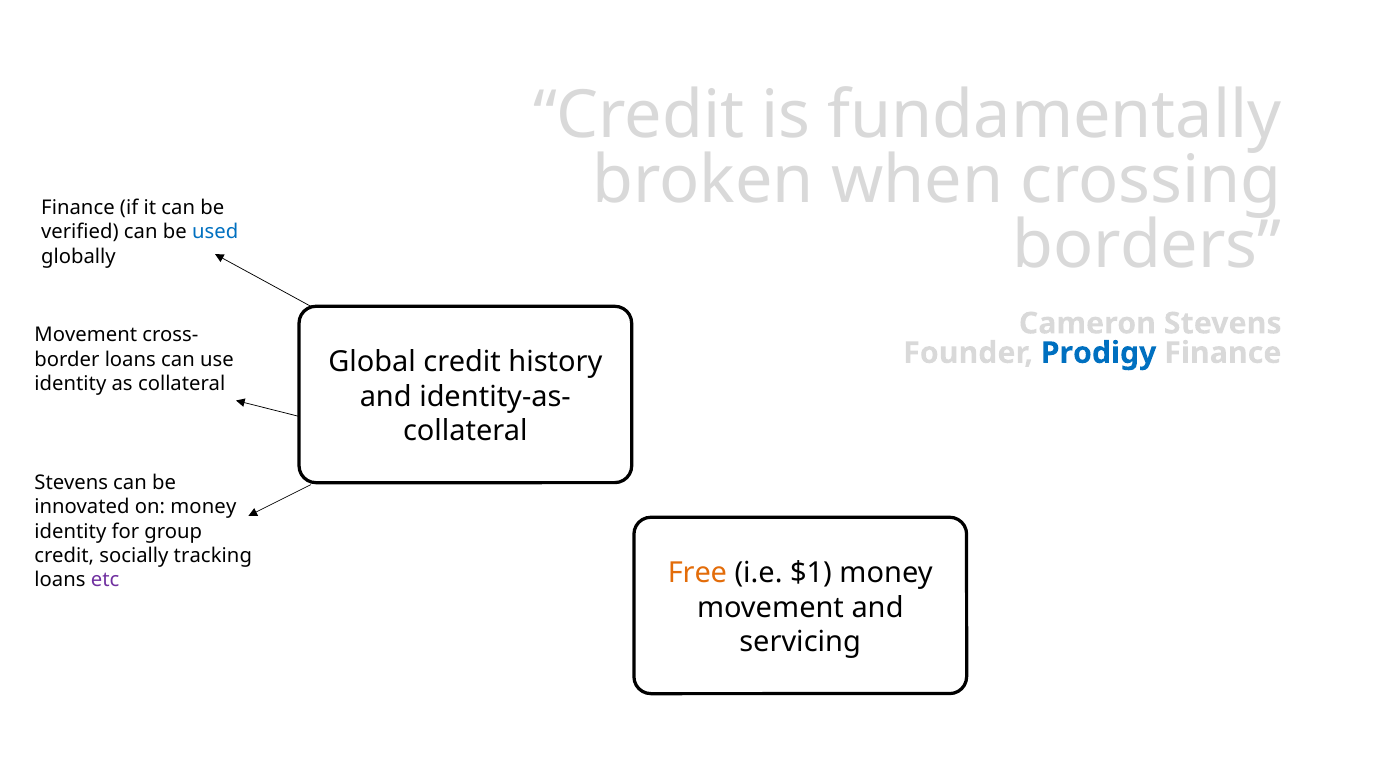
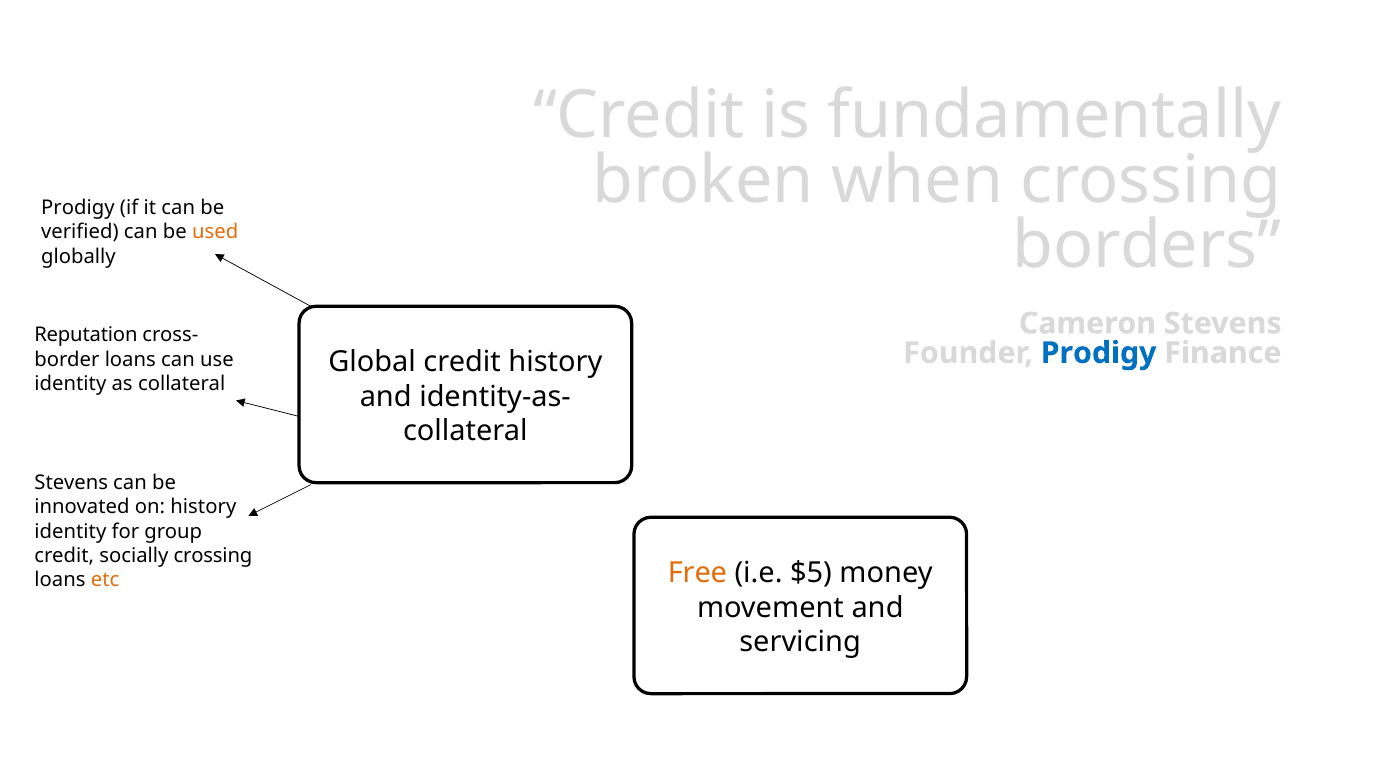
Finance: Finance -> Prodigy (78, 208)
used colour: blue -> orange (215, 232)
Movement: Movement -> Reputation (86, 335)
on money: money -> history (203, 507)
socially tracking: tracking -> crossing (213, 556)
$1: $1 -> $5 (811, 573)
etc colour: purple -> orange (105, 580)
